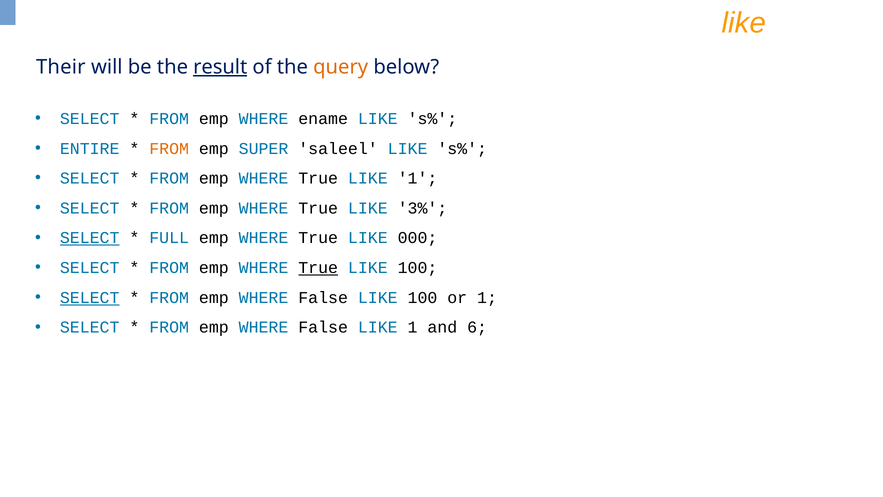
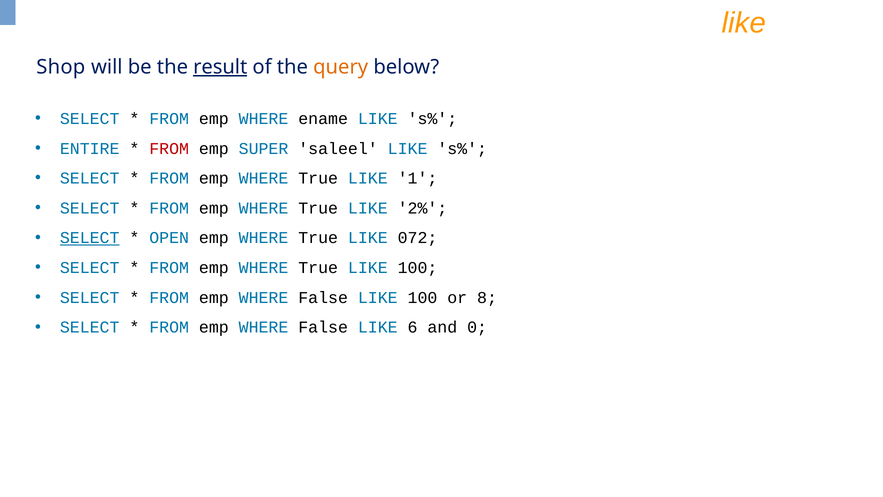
Their: Their -> Shop (61, 67)
FROM colour: orange -> red (169, 148)
3%: 3% -> 2% (422, 208)
FULL: FULL -> OPEN (169, 238)
000: 000 -> 072 (418, 238)
True underline: present -> none (318, 268)
SELECT underline: present -> none (90, 297)
or 1: 1 -> 8 (487, 297)
False LIKE 1: 1 -> 6 (413, 327)
6: 6 -> 0 (477, 327)
